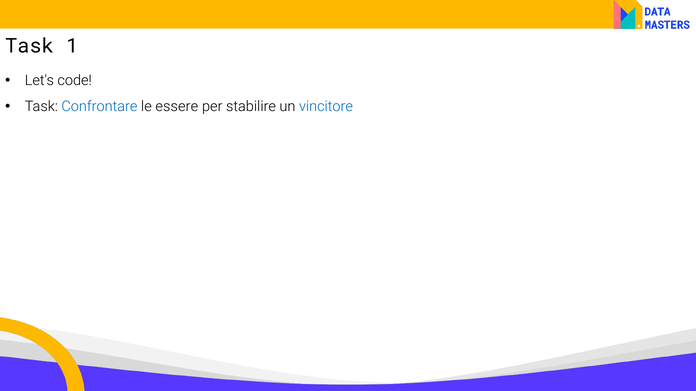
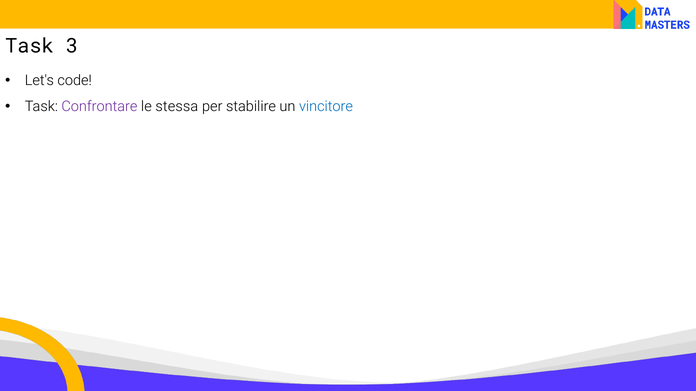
1: 1 -> 3 (72, 46)
Confrontare colour: blue -> purple (99, 107)
essere: essere -> stessa (177, 107)
